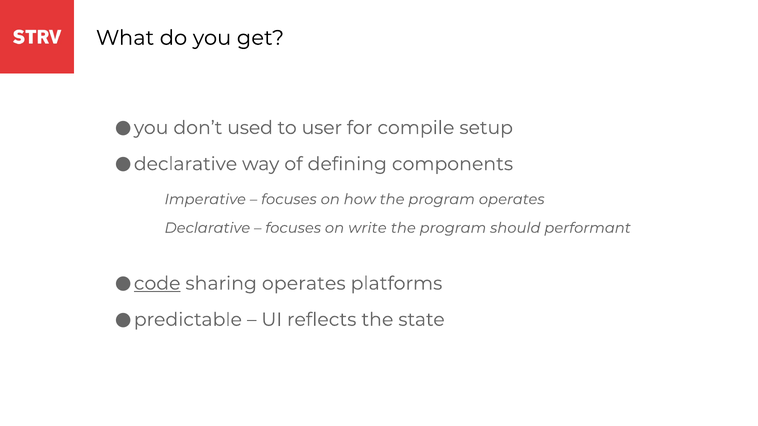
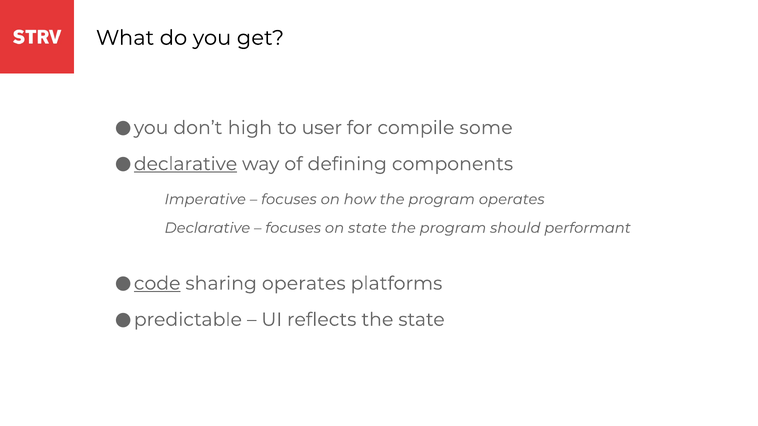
used: used -> high (250, 128)
setup: setup -> some (486, 128)
declarative underline: none -> present (186, 164)
on write: write -> state (367, 228)
